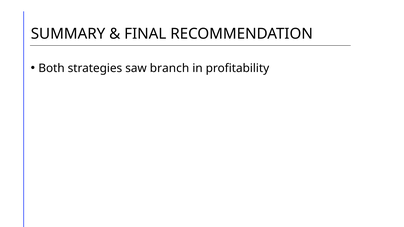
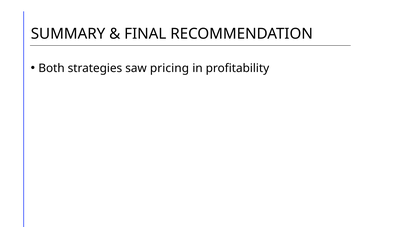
branch: branch -> pricing (169, 68)
